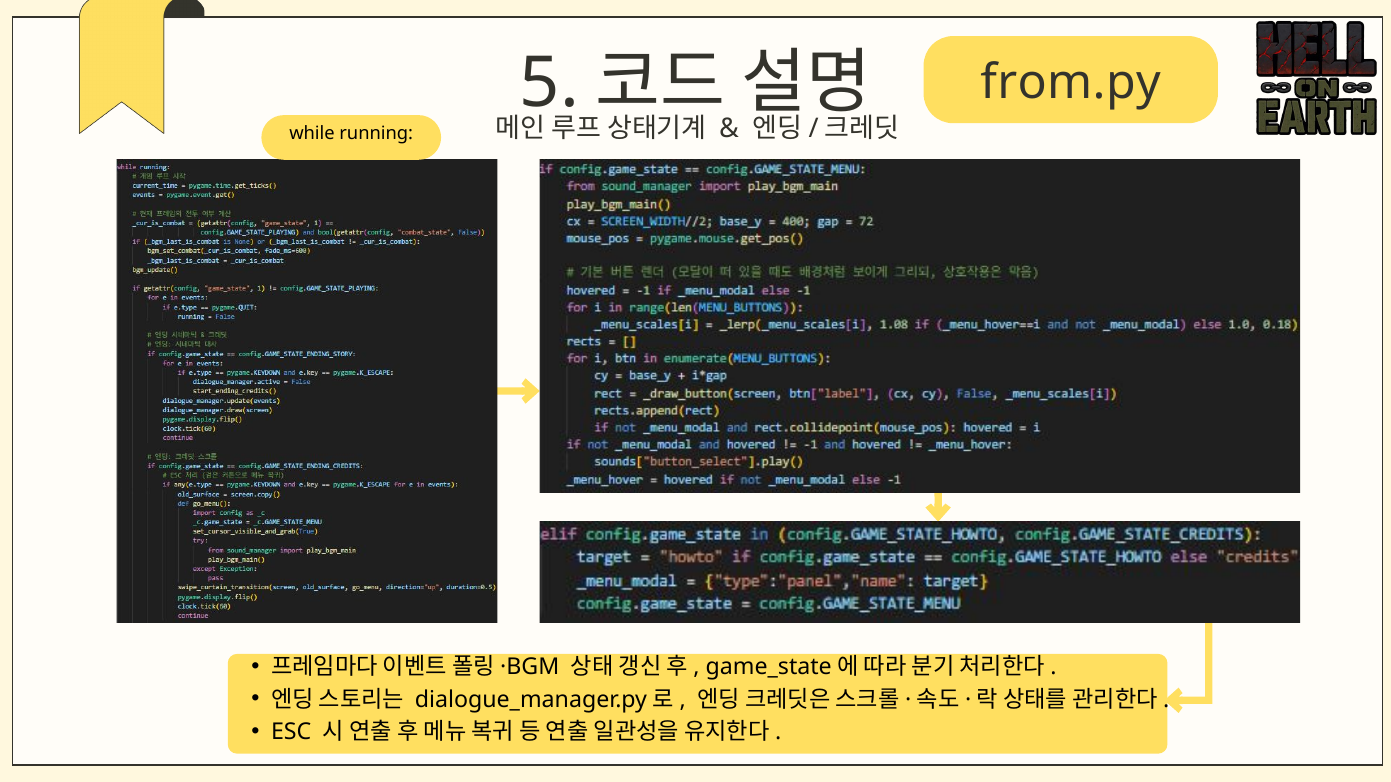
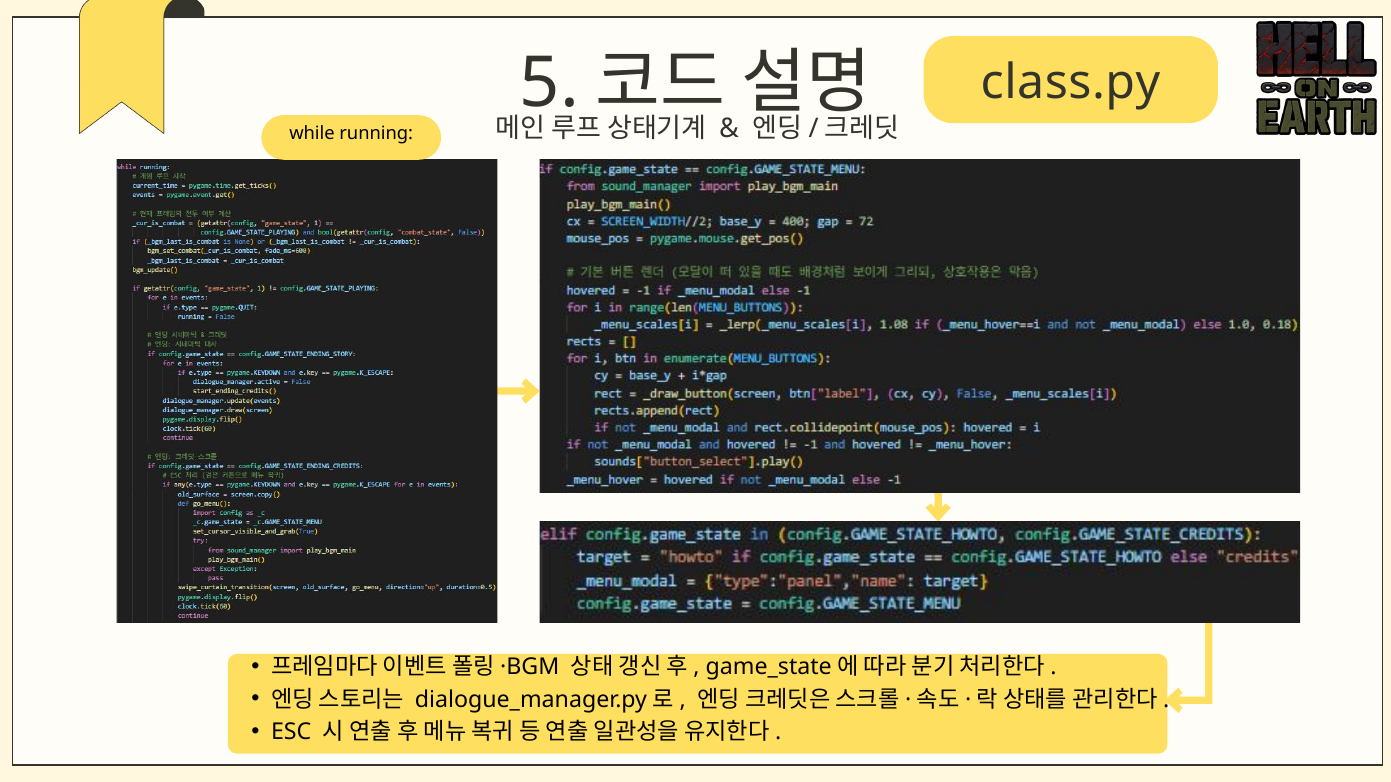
from.py: from.py -> class.py (1070, 82)
